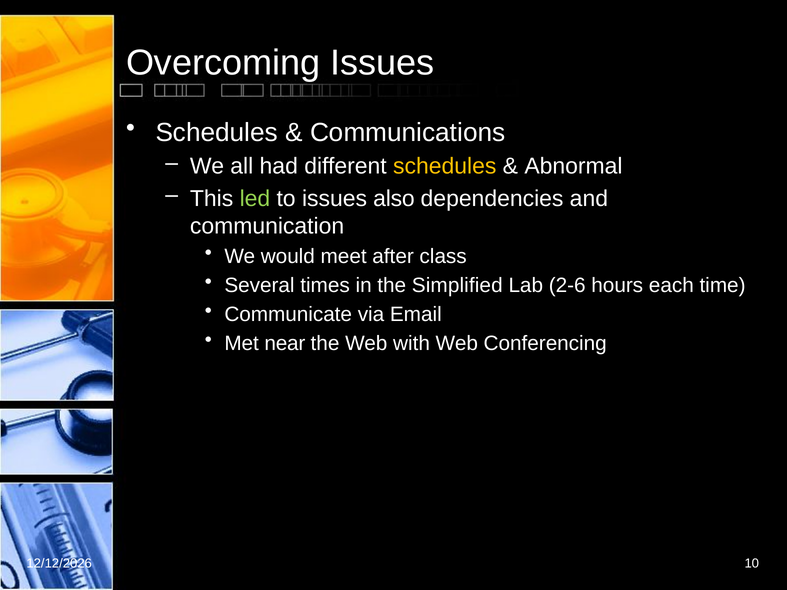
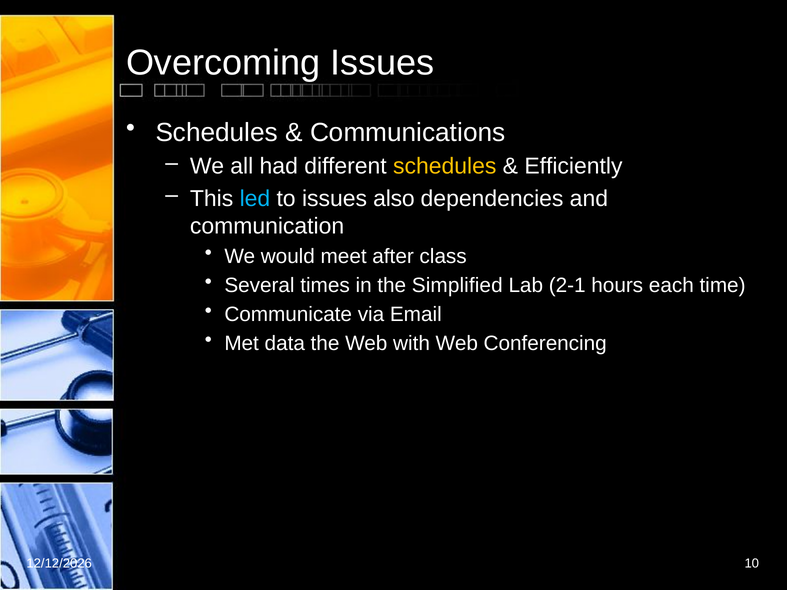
Abnormal: Abnormal -> Efficiently (573, 166)
led colour: light green -> light blue (255, 199)
2-6: 2-6 -> 2-1 (567, 285)
near: near -> data (285, 344)
